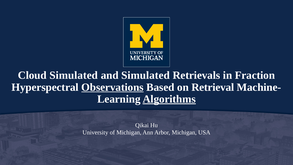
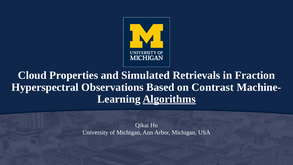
Cloud Simulated: Simulated -> Properties (74, 75)
Observations underline: present -> none (112, 87)
Retrieval: Retrieval -> Contrast (213, 87)
